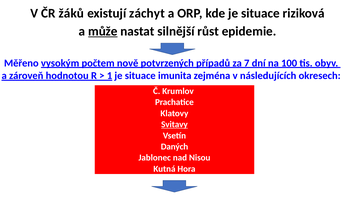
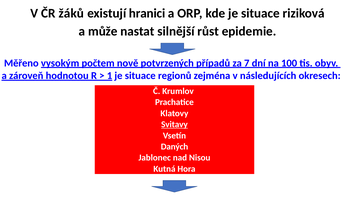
záchyt: záchyt -> hranici (147, 13)
může underline: present -> none (103, 31)
imunita: imunita -> regionů (175, 76)
